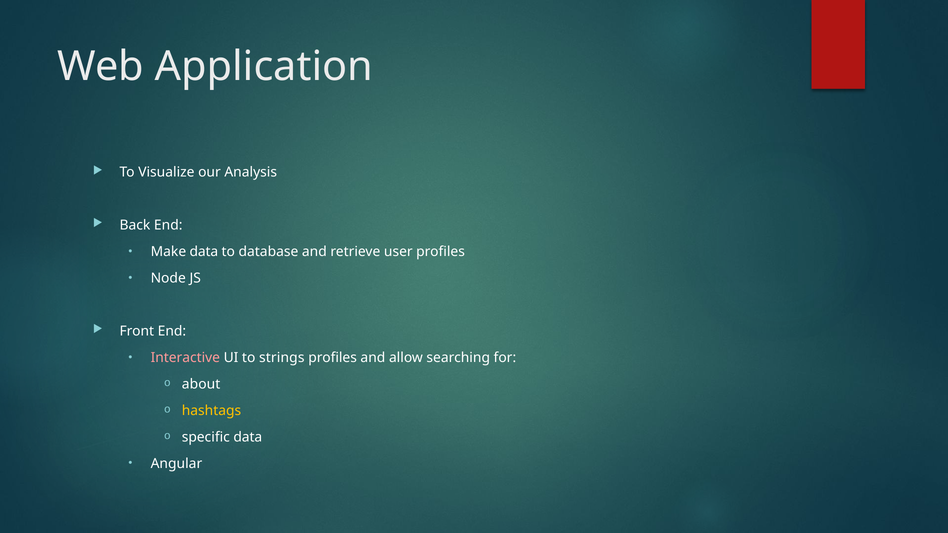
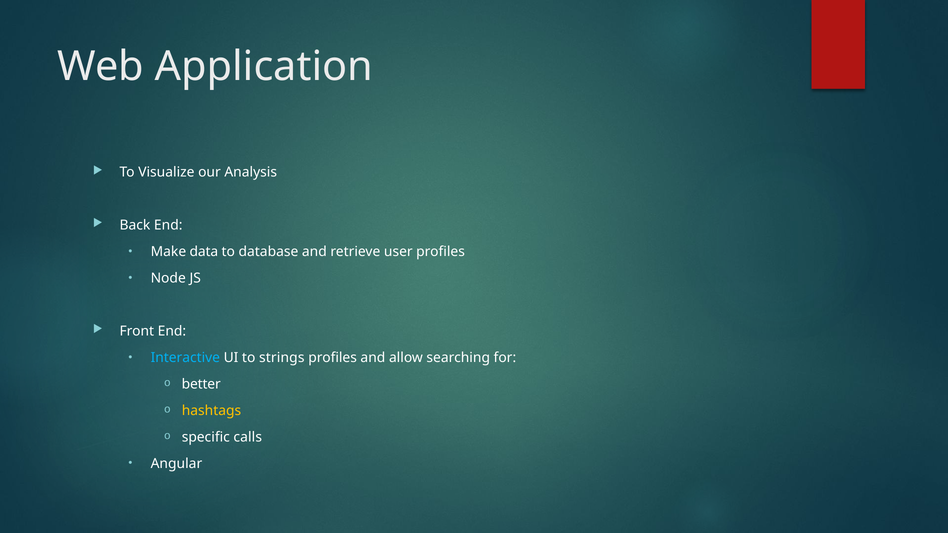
Interactive colour: pink -> light blue (185, 358)
about: about -> better (201, 384)
specific data: data -> calls (248, 437)
